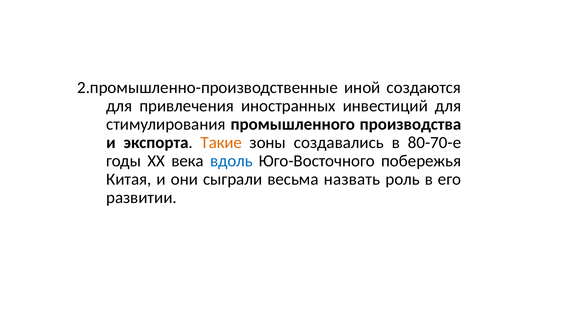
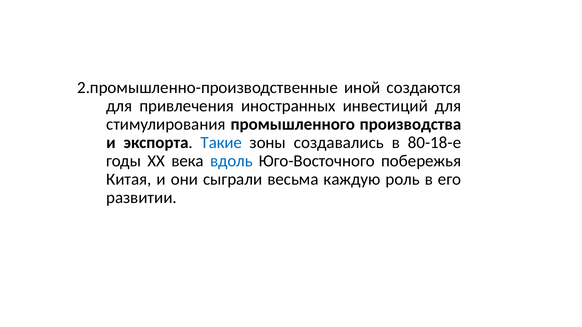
Такие colour: orange -> blue (221, 143)
80-70-е: 80-70-е -> 80-18-е (435, 143)
назвать: назвать -> каждую (352, 179)
